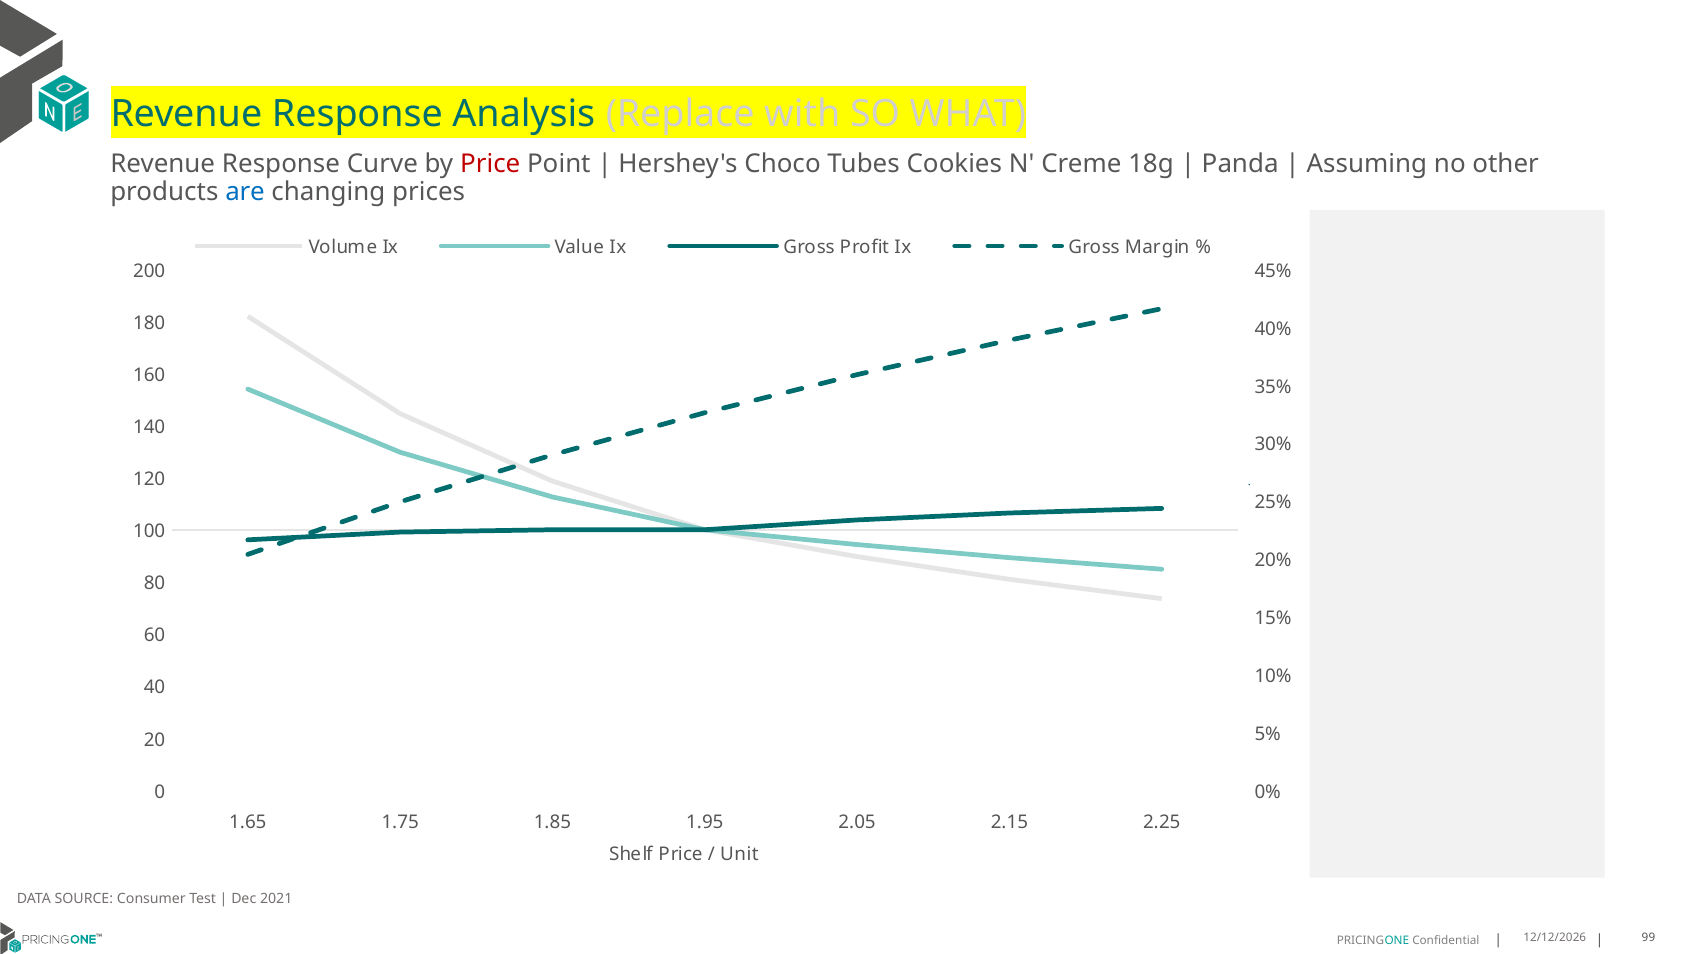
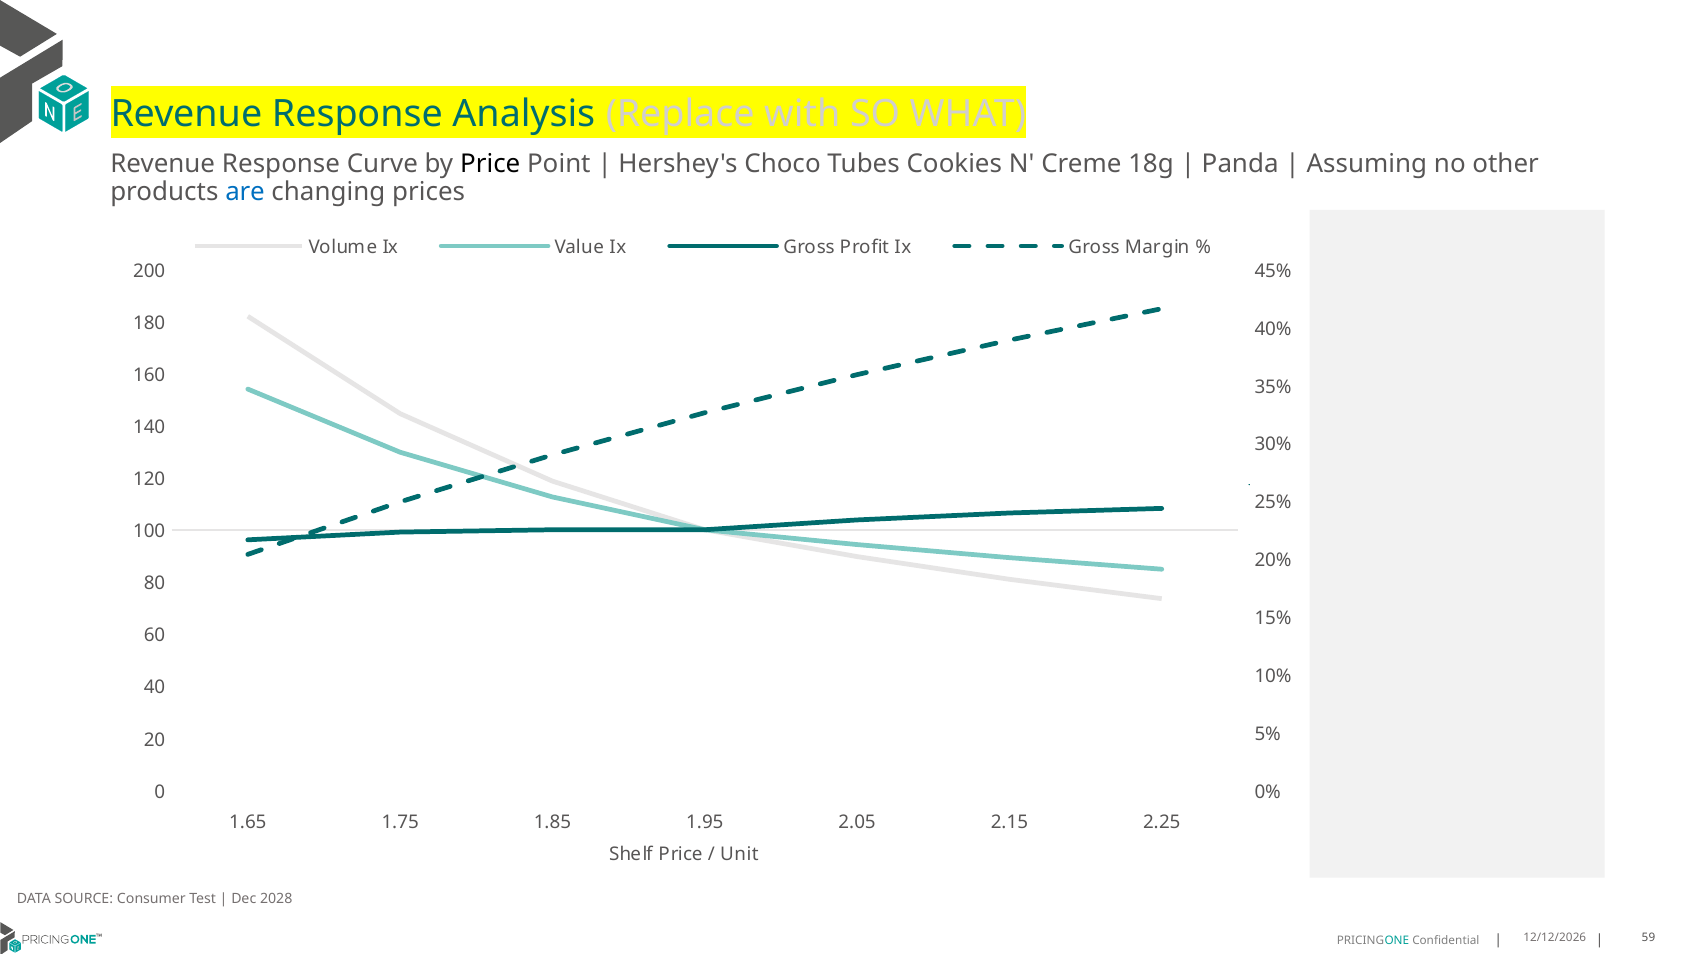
Price colour: red -> black (490, 164)
2021: 2021 -> 2028 (276, 899)
99: 99 -> 59 (1648, 939)
